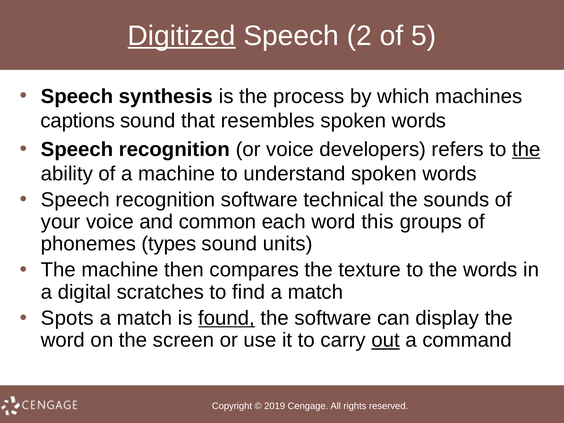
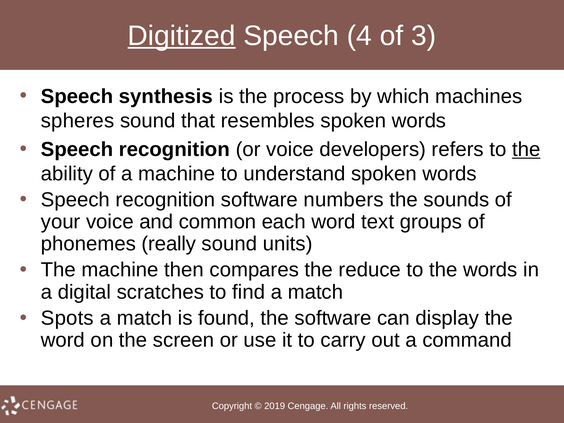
2: 2 -> 4 (359, 36)
5: 5 -> 3 (424, 36)
captions: captions -> spheres (78, 121)
technical: technical -> numbers (344, 200)
this: this -> text (378, 222)
types: types -> really (169, 244)
texture: texture -> reduce (370, 270)
found underline: present -> none (227, 318)
out underline: present -> none (386, 340)
